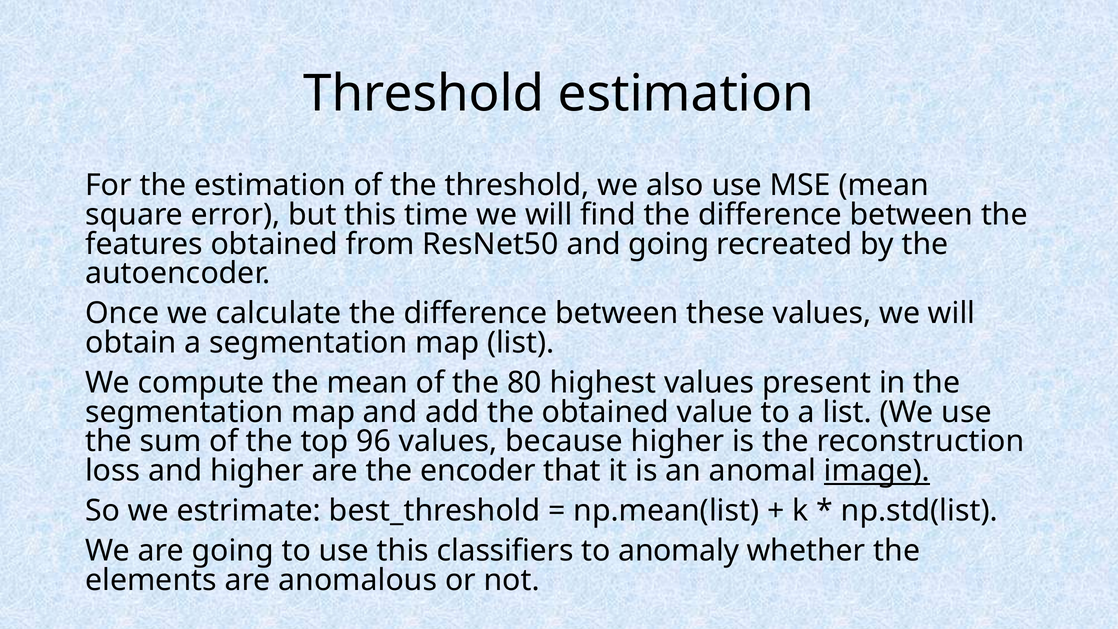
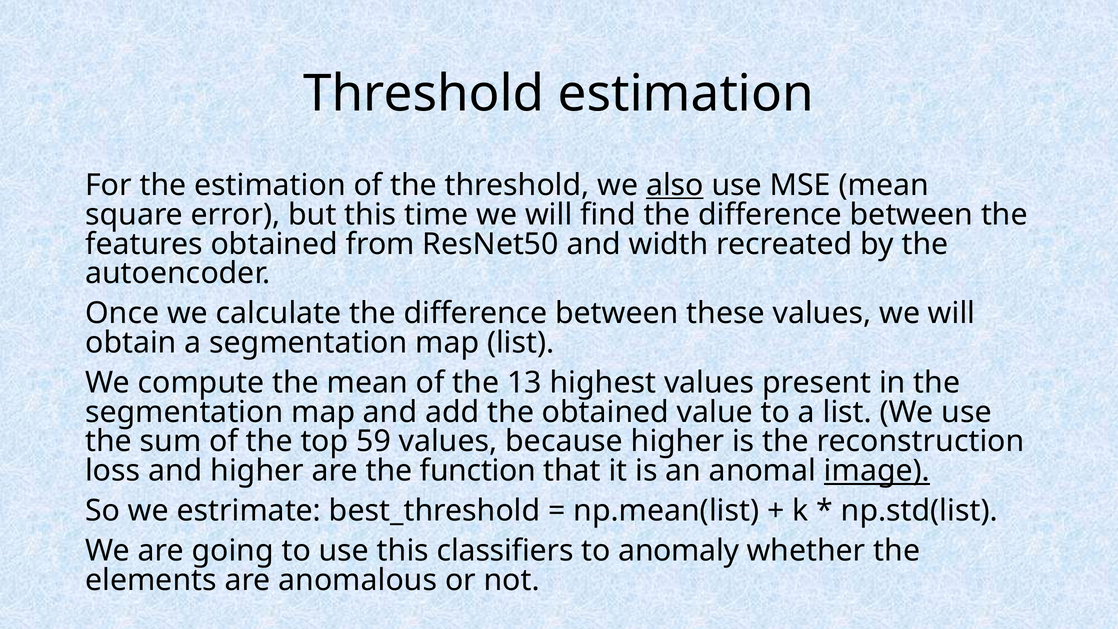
also underline: none -> present (675, 185)
and going: going -> width (669, 244)
80: 80 -> 13 (524, 383)
96: 96 -> 59 (374, 441)
encoder: encoder -> function (478, 471)
